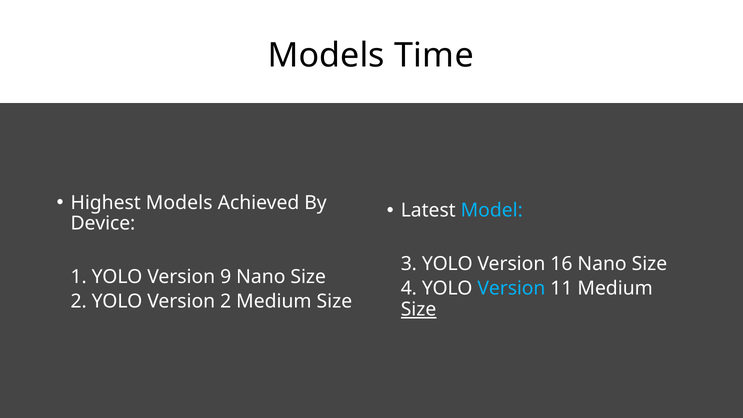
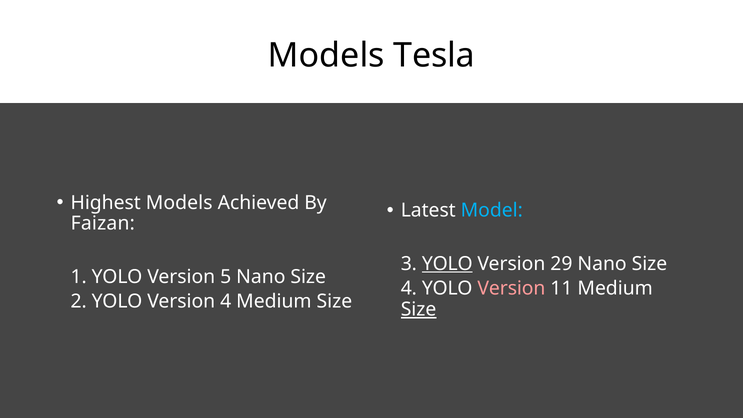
Time: Time -> Tesla (434, 55)
Device: Device -> Faizan (103, 223)
YOLO underline: none -> present (447, 264)
16: 16 -> 29 (561, 264)
9: 9 -> 5 (226, 277)
Version colour: light blue -> pink (511, 288)
Version 2: 2 -> 4 (226, 302)
